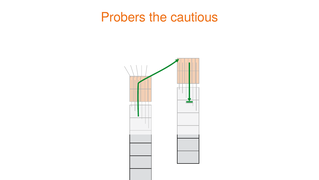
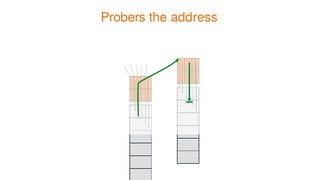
cautious: cautious -> address (194, 17)
